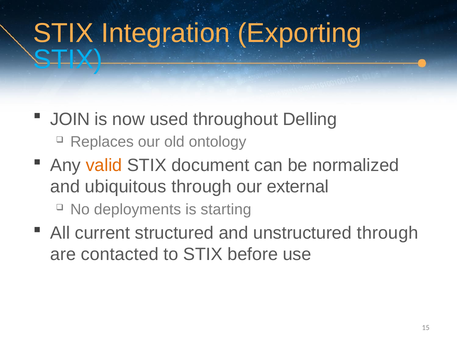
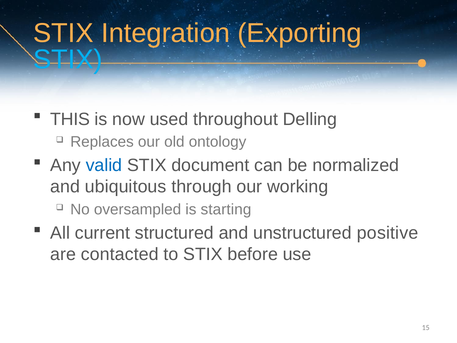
JOIN: JOIN -> THIS (70, 119)
valid colour: orange -> blue (104, 165)
external: external -> working (298, 187)
deployments: deployments -> oversampled (138, 209)
unstructured through: through -> positive (388, 233)
